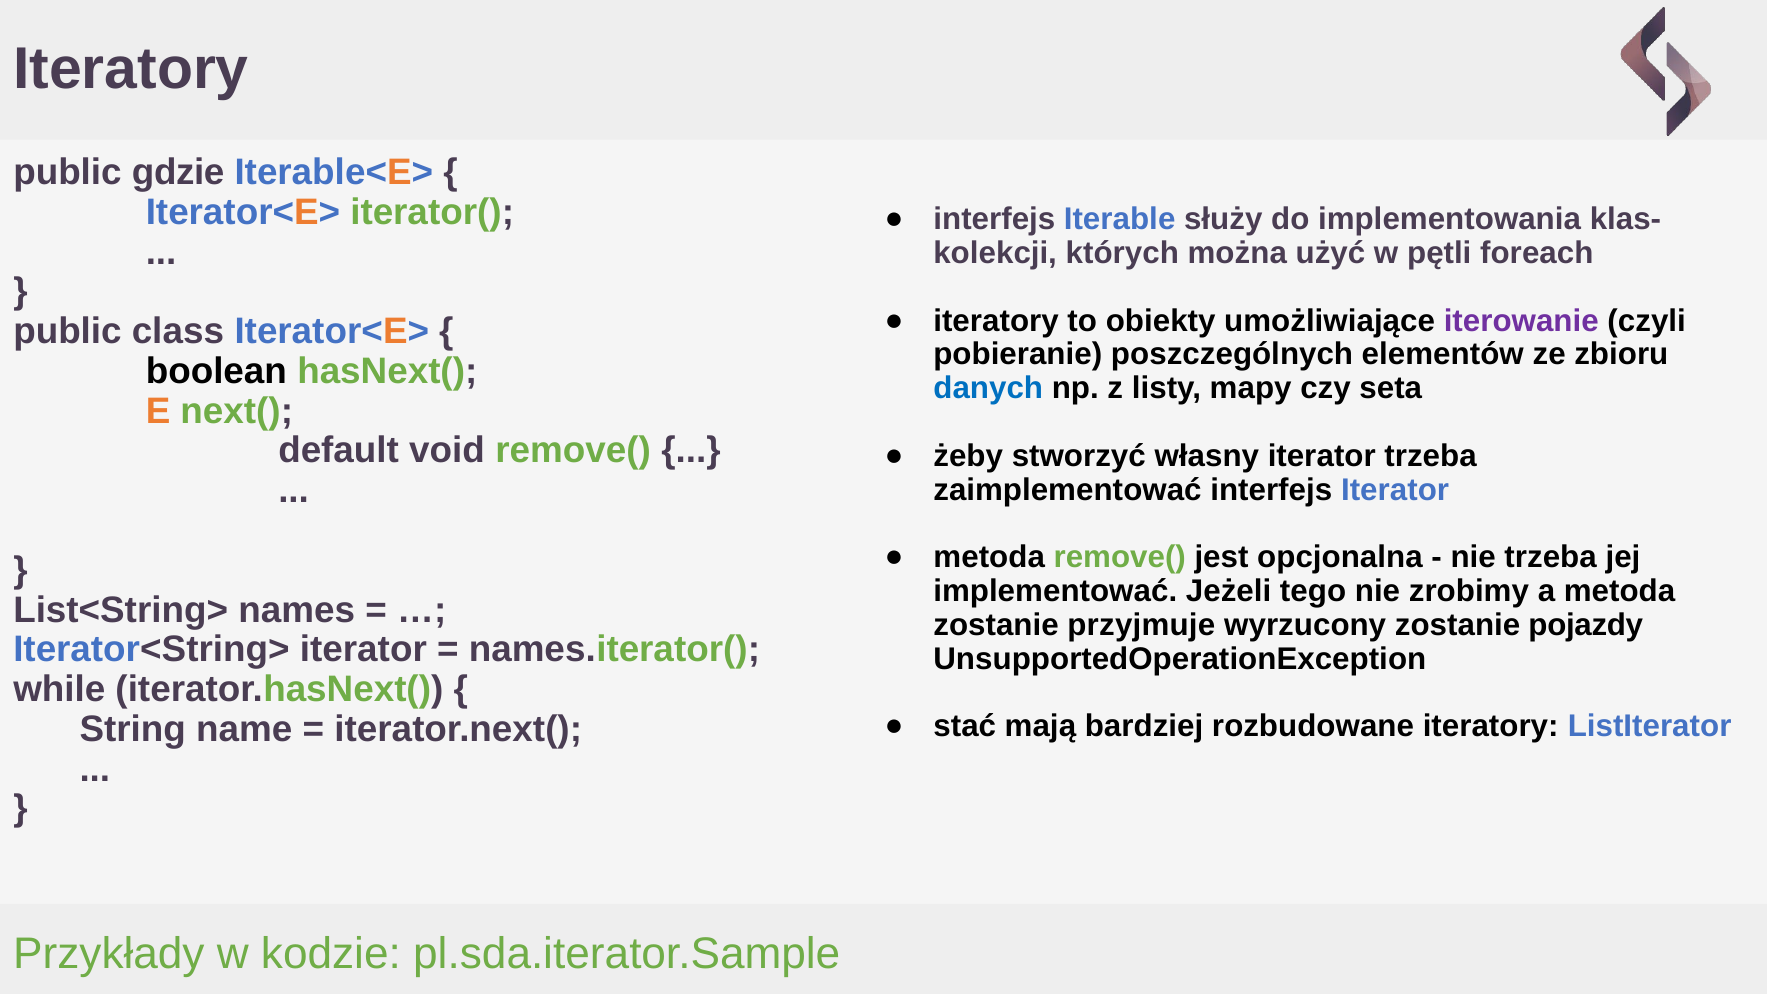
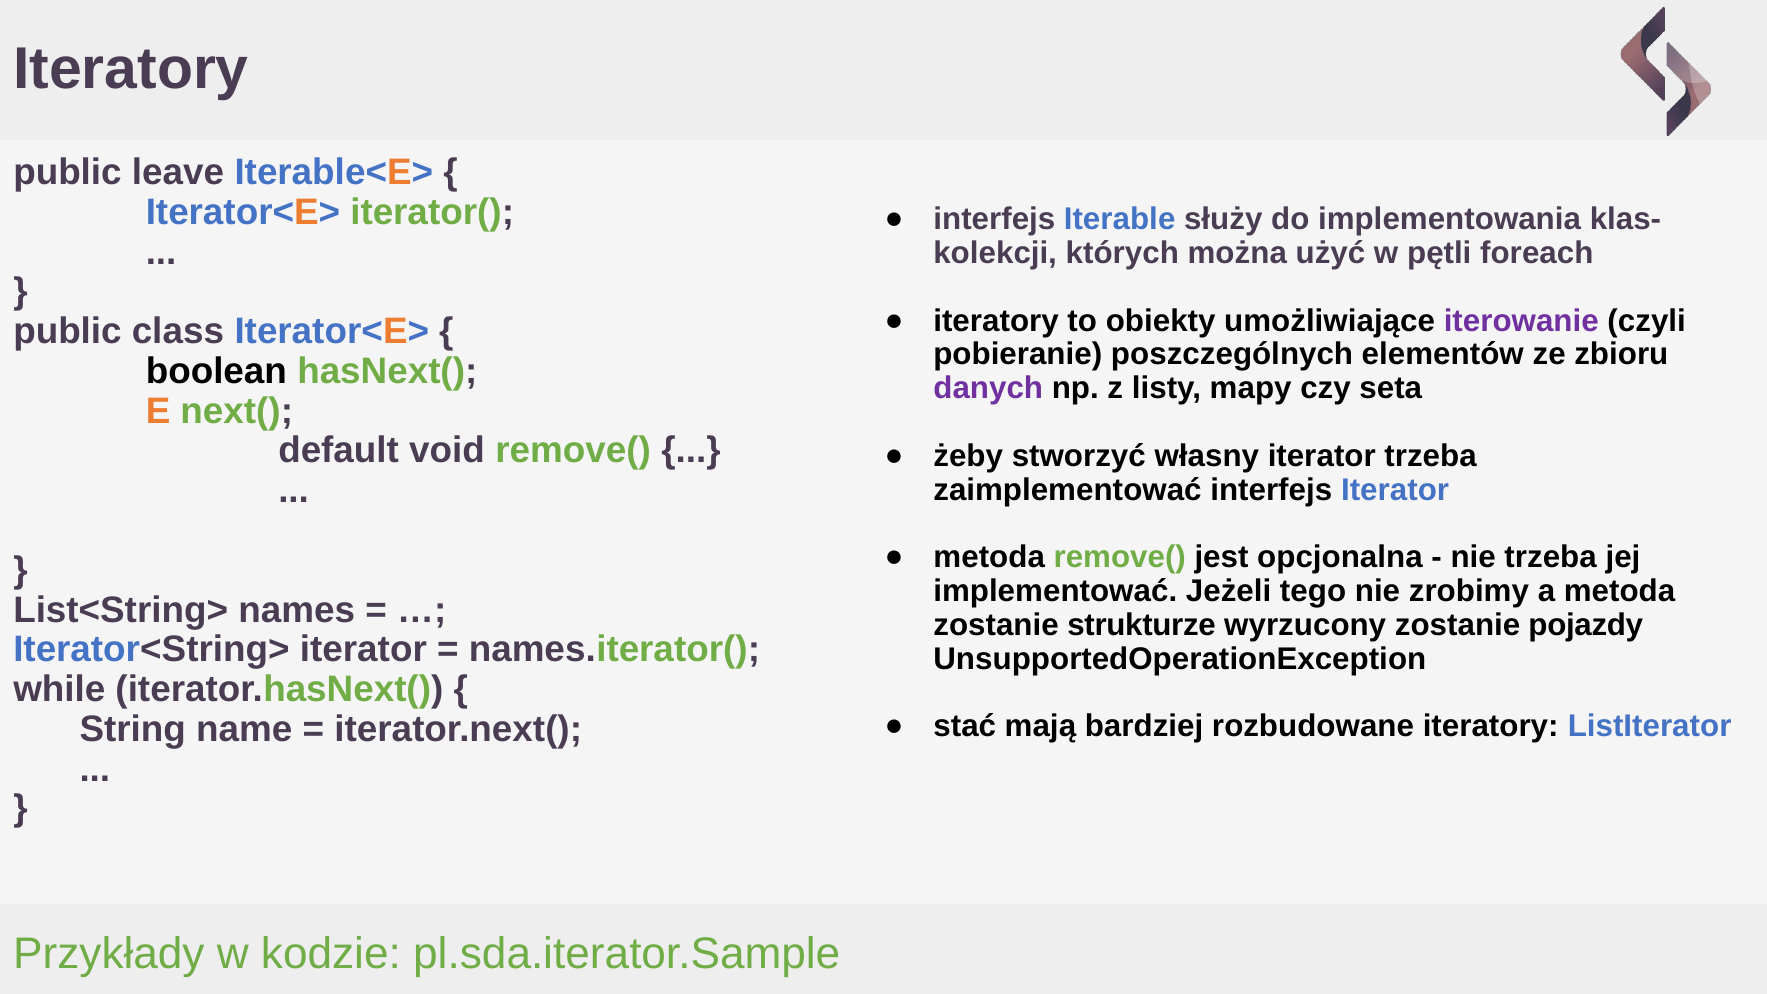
gdzie: gdzie -> leave (178, 172)
danych colour: blue -> purple (988, 388)
przyjmuje: przyjmuje -> strukturze (1142, 625)
